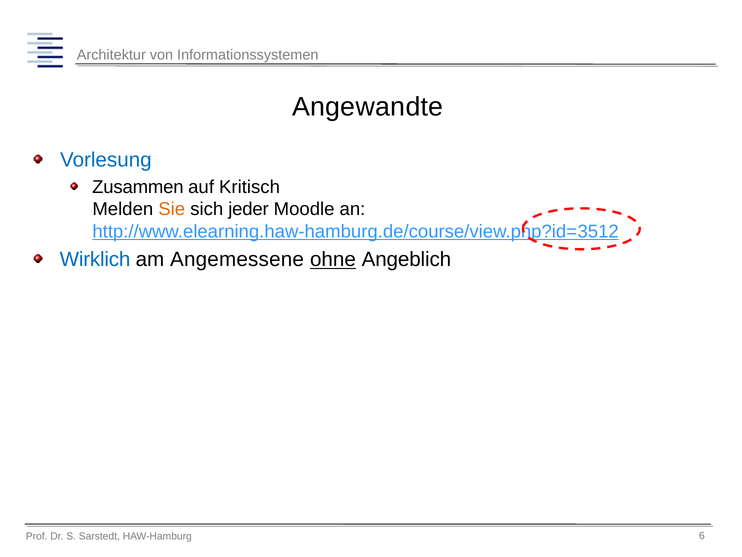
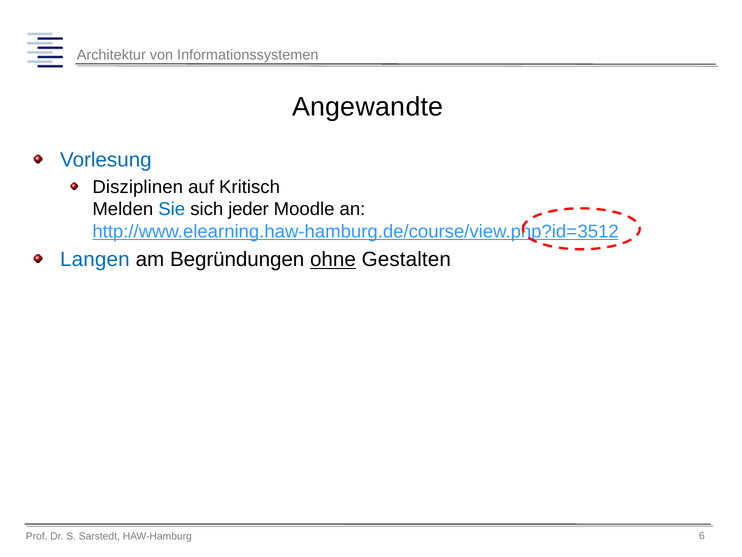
Zusammen: Zusammen -> Disziplinen (138, 187)
Sie colour: orange -> blue (172, 209)
Wirklich: Wirklich -> Langen (95, 259)
Angemessene: Angemessene -> Begründungen (237, 259)
Angeblich: Angeblich -> Gestalten (406, 259)
